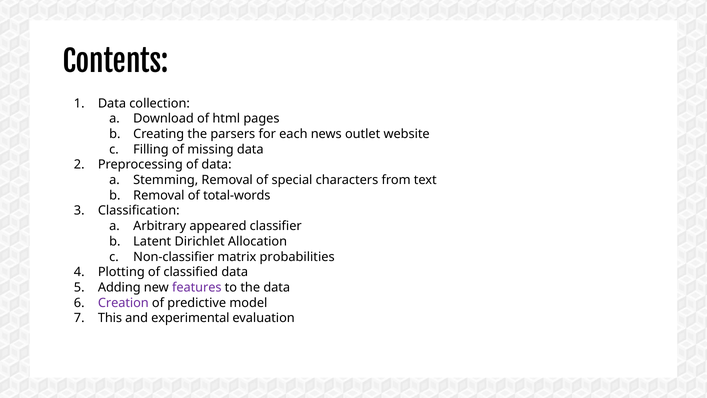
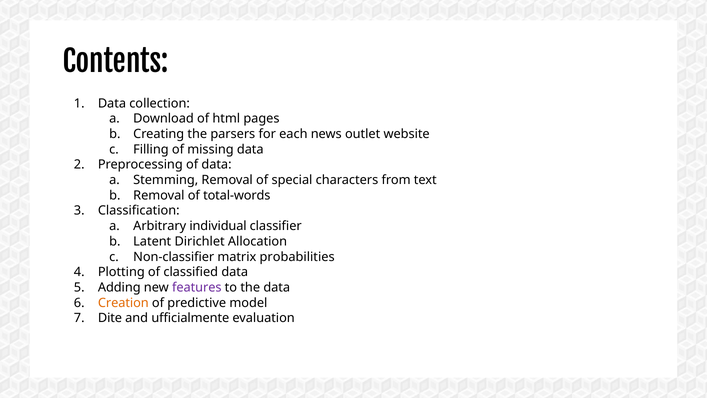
appeared: appeared -> individual (218, 226)
Creation colour: purple -> orange (123, 303)
This: This -> Dite (110, 318)
experimental: experimental -> ufficialmente (190, 318)
